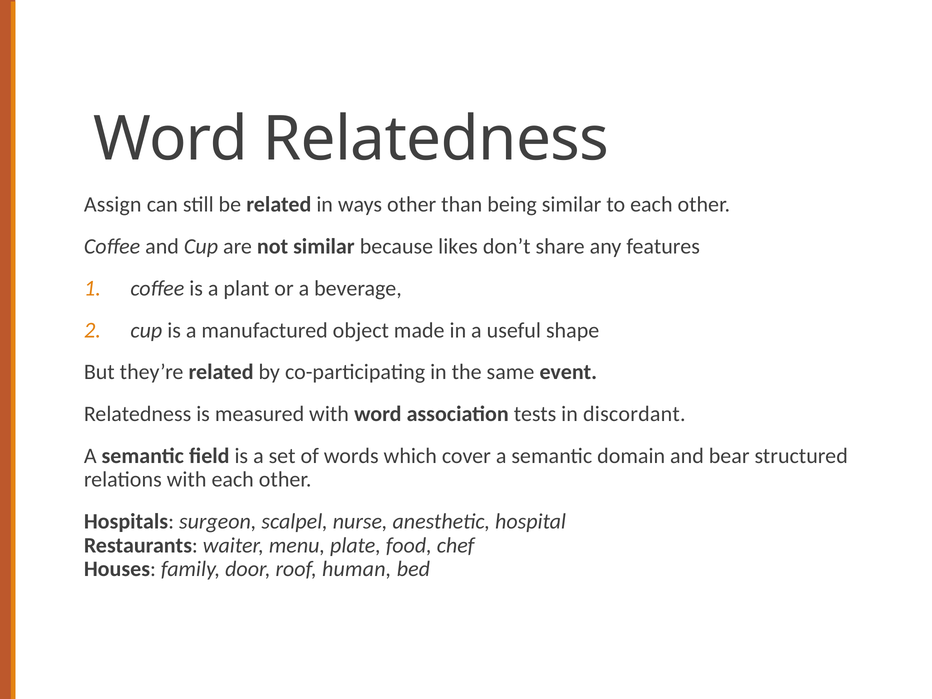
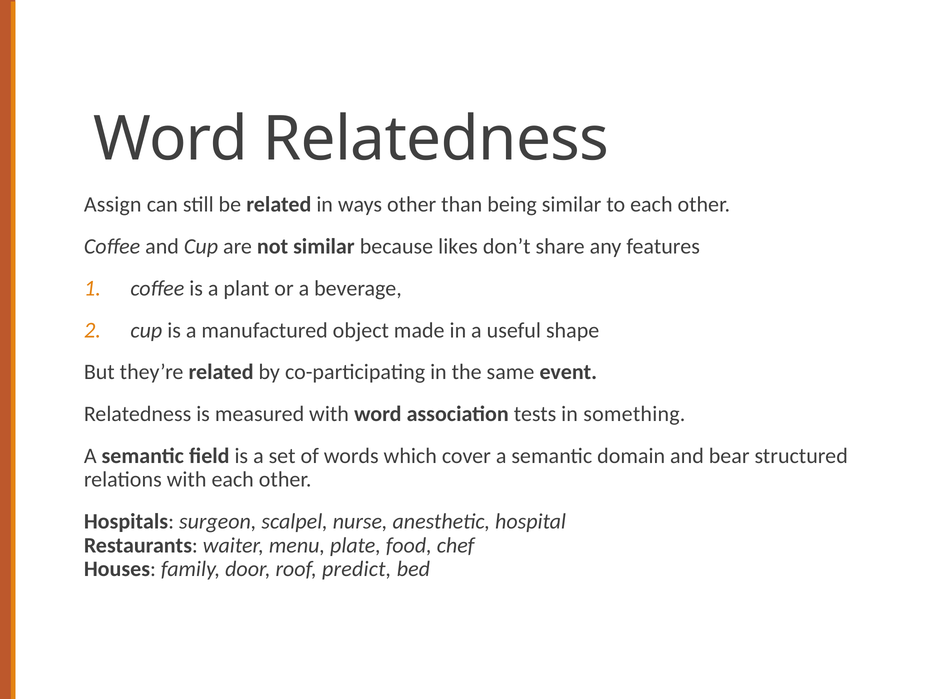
discordant: discordant -> something (634, 414)
human: human -> predict (357, 569)
